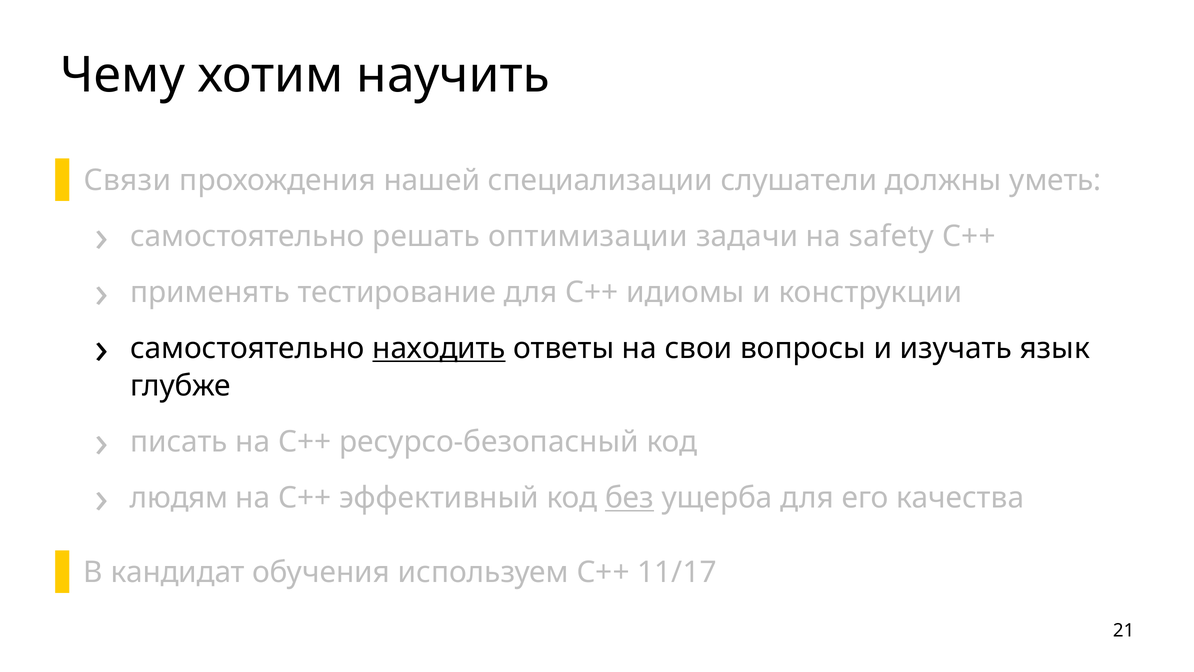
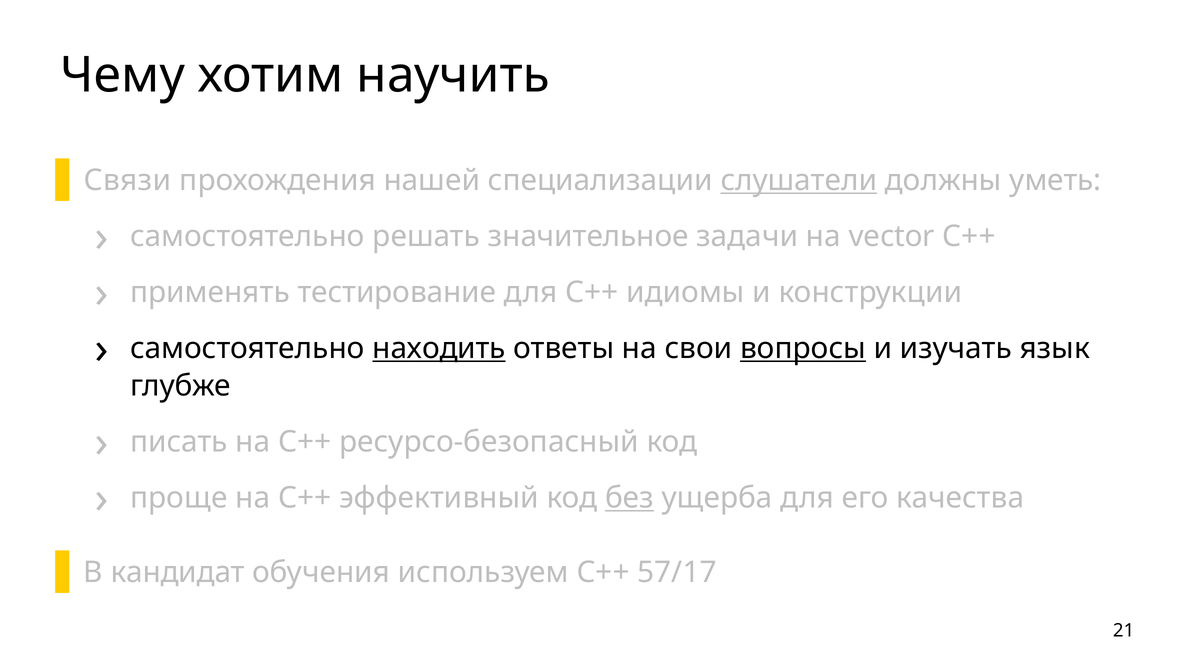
слушатели underline: none -> present (799, 180)
оптимизации: оптимизации -> значительное (588, 236)
safety: safety -> vector (892, 236)
вопросы underline: none -> present (803, 348)
людям: людям -> проще (179, 498)
11/17: 11/17 -> 57/17 (677, 572)
